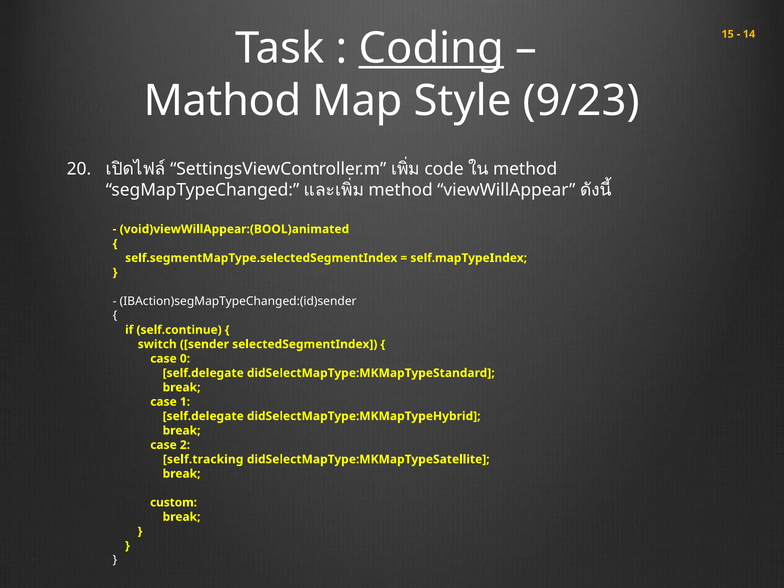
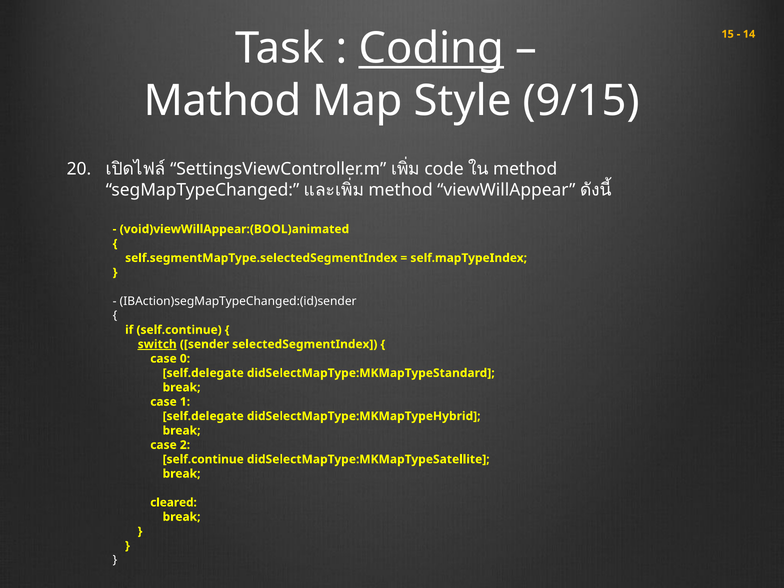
9/23: 9/23 -> 9/15 (581, 101)
switch underline: none -> present (157, 344)
self.tracking: self.tracking -> self.continue (203, 459)
custom: custom -> cleared (174, 502)
